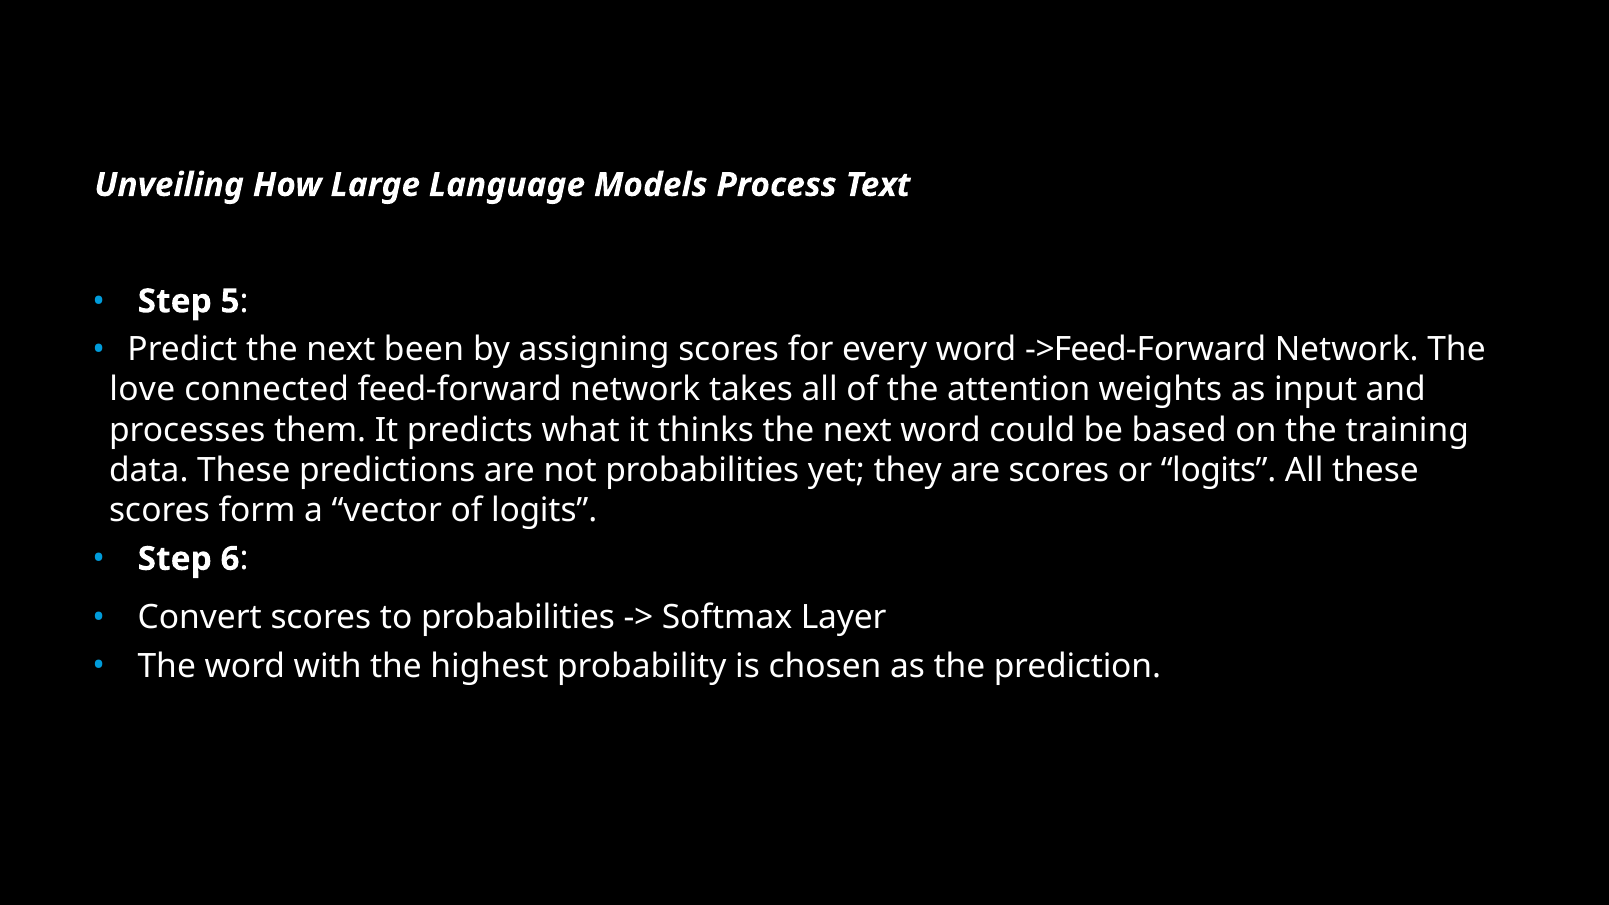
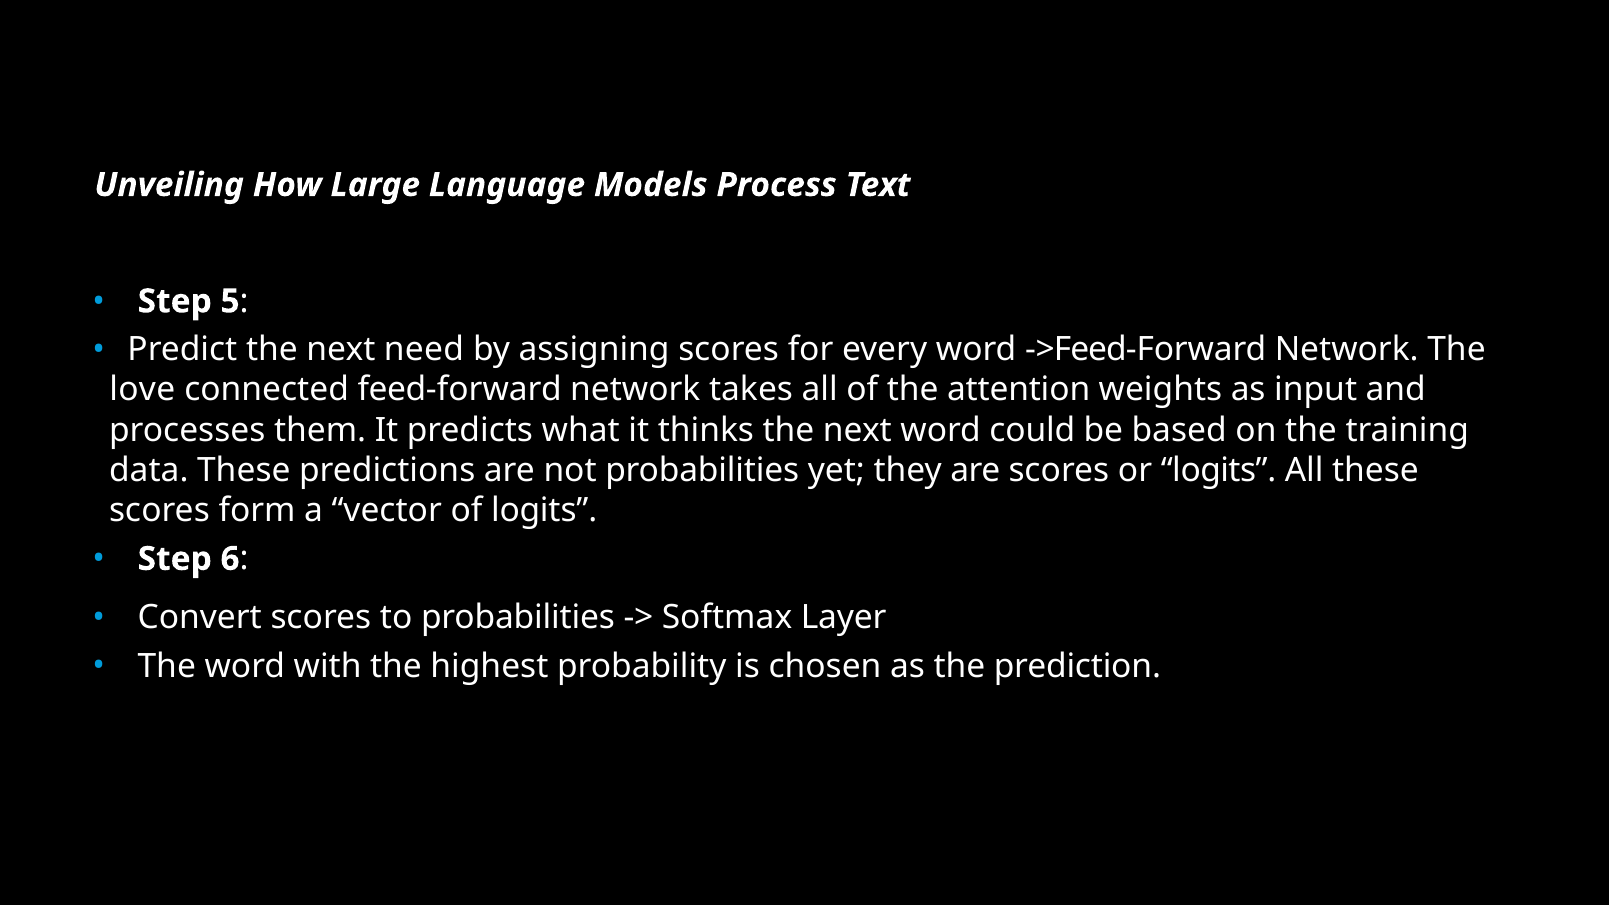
been: been -> need (424, 350)
